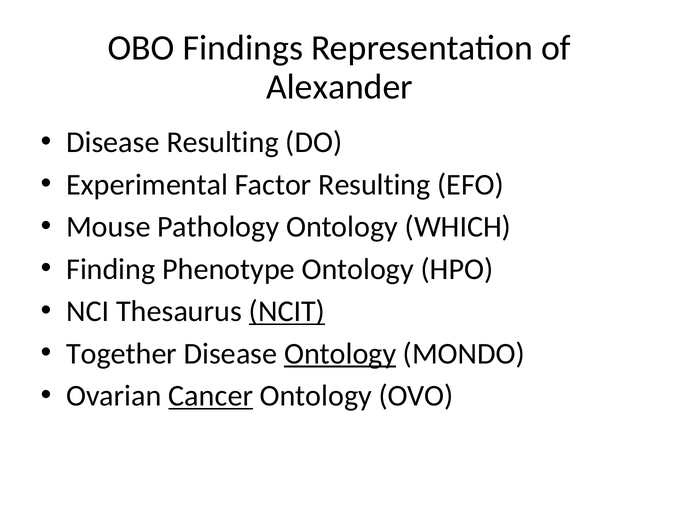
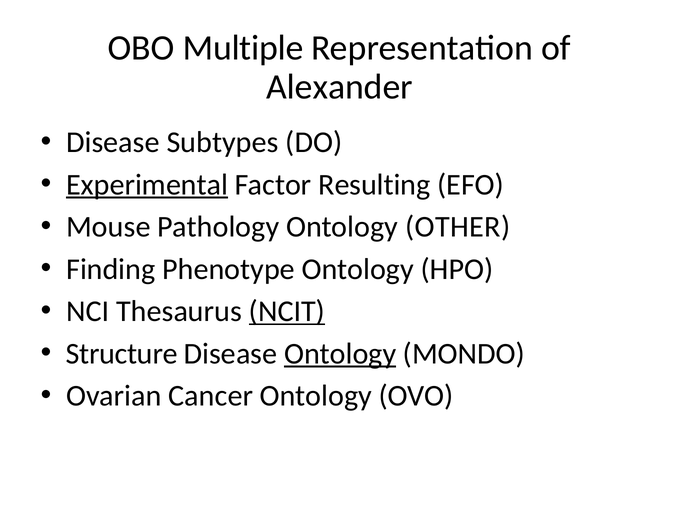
Findings: Findings -> Multiple (243, 48)
Disease Resulting: Resulting -> Subtypes (223, 142)
Experimental underline: none -> present (147, 185)
WHICH: WHICH -> OTHER (458, 227)
Together: Together -> Structure (122, 354)
Cancer underline: present -> none (211, 396)
